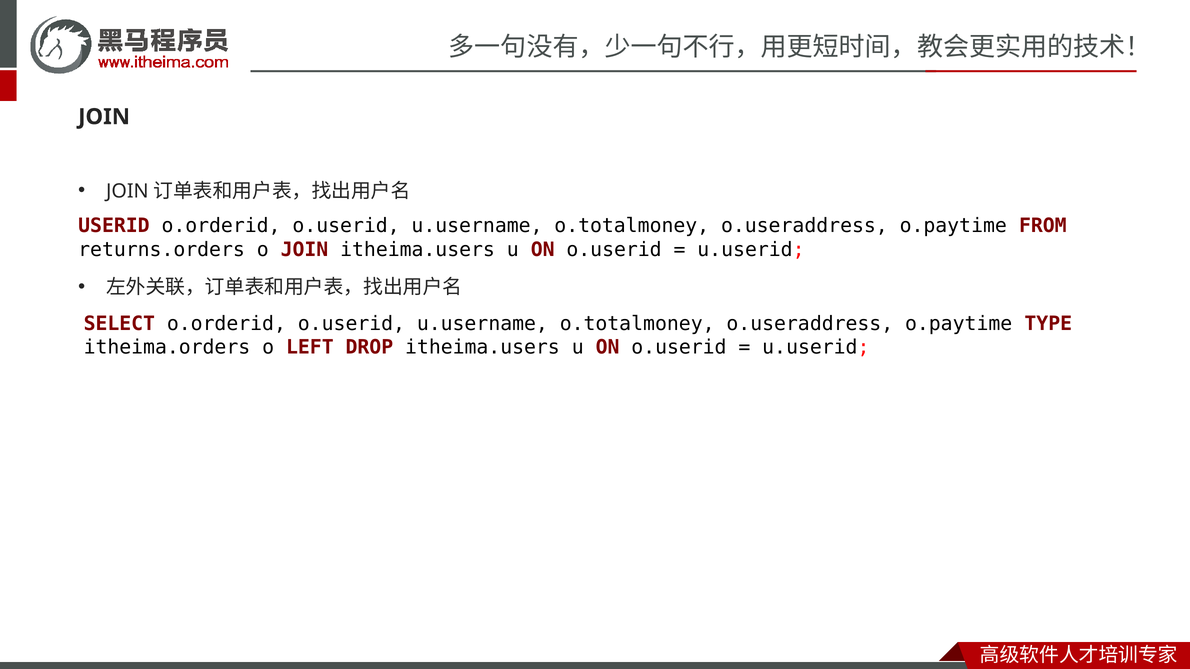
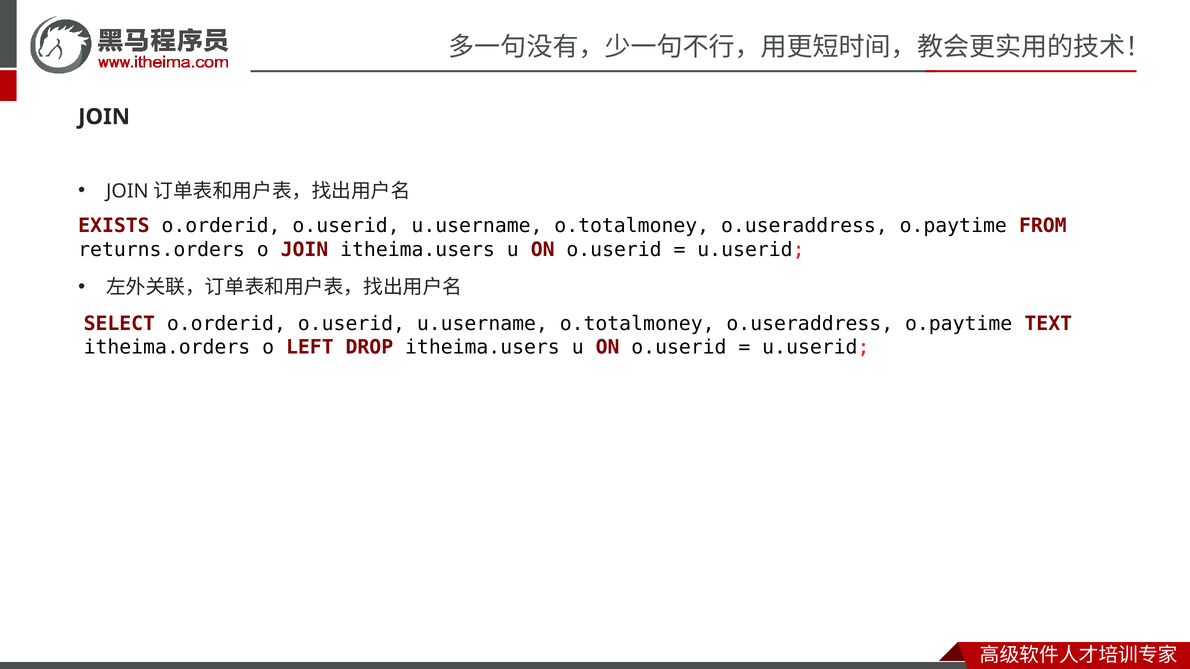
USERID: USERID -> EXISTS (114, 226)
TYPE: TYPE -> TEXT (1048, 324)
